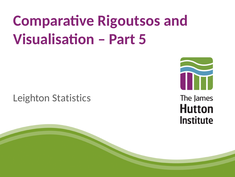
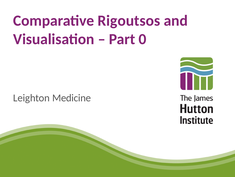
5: 5 -> 0 (142, 39)
Statistics: Statistics -> Medicine (72, 98)
